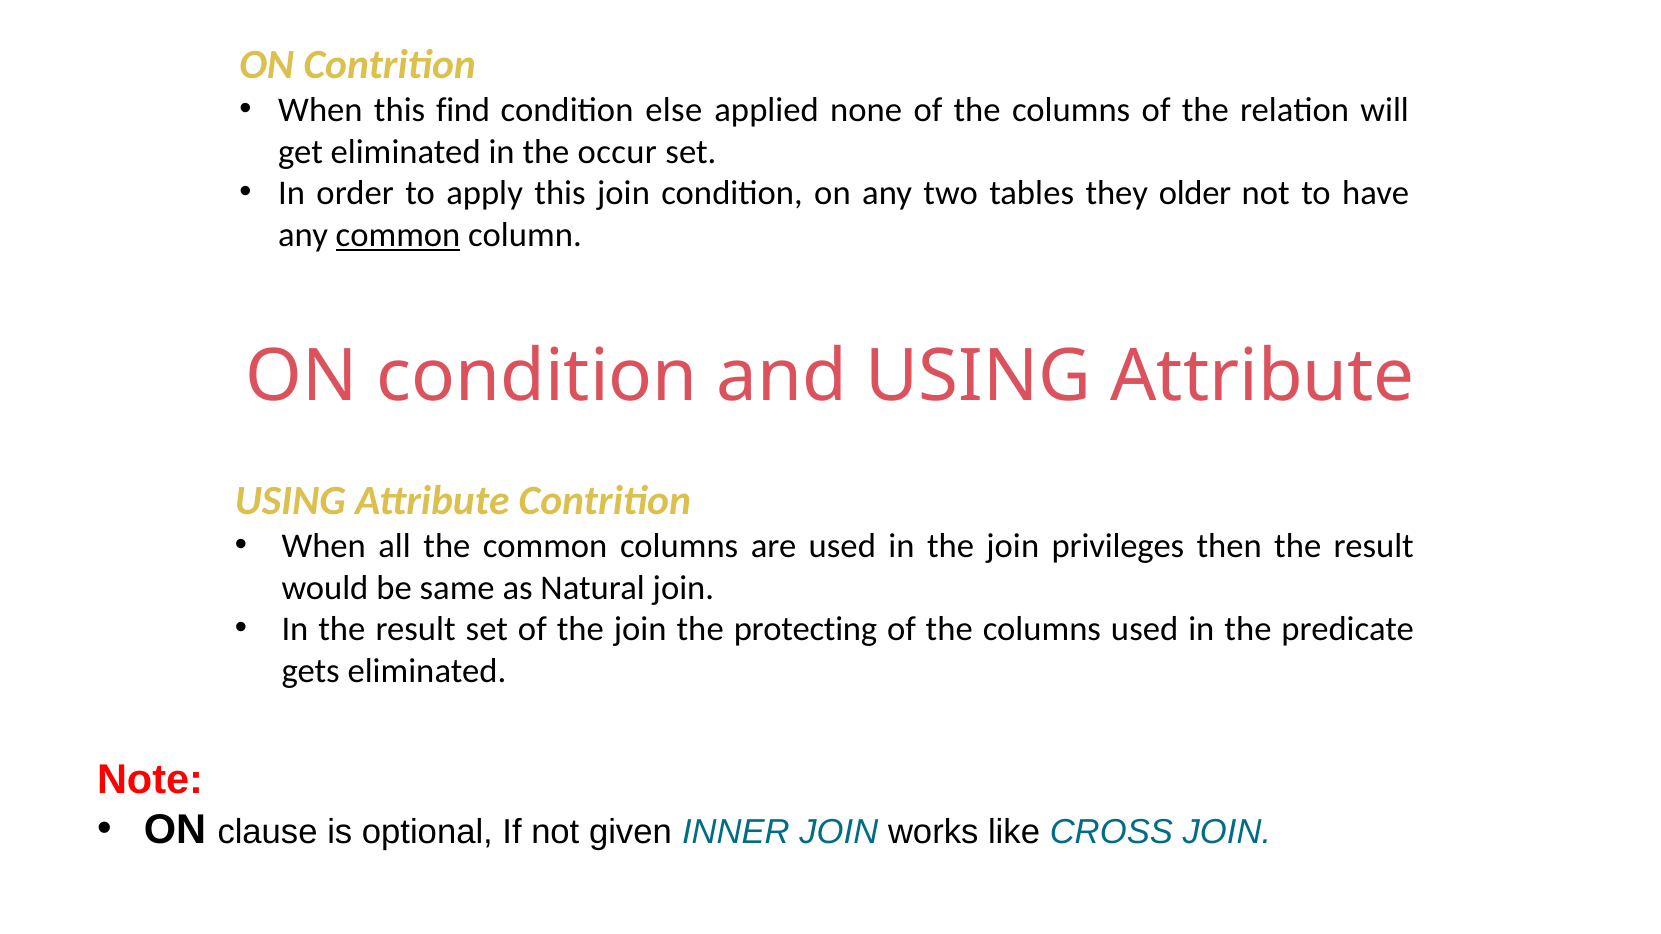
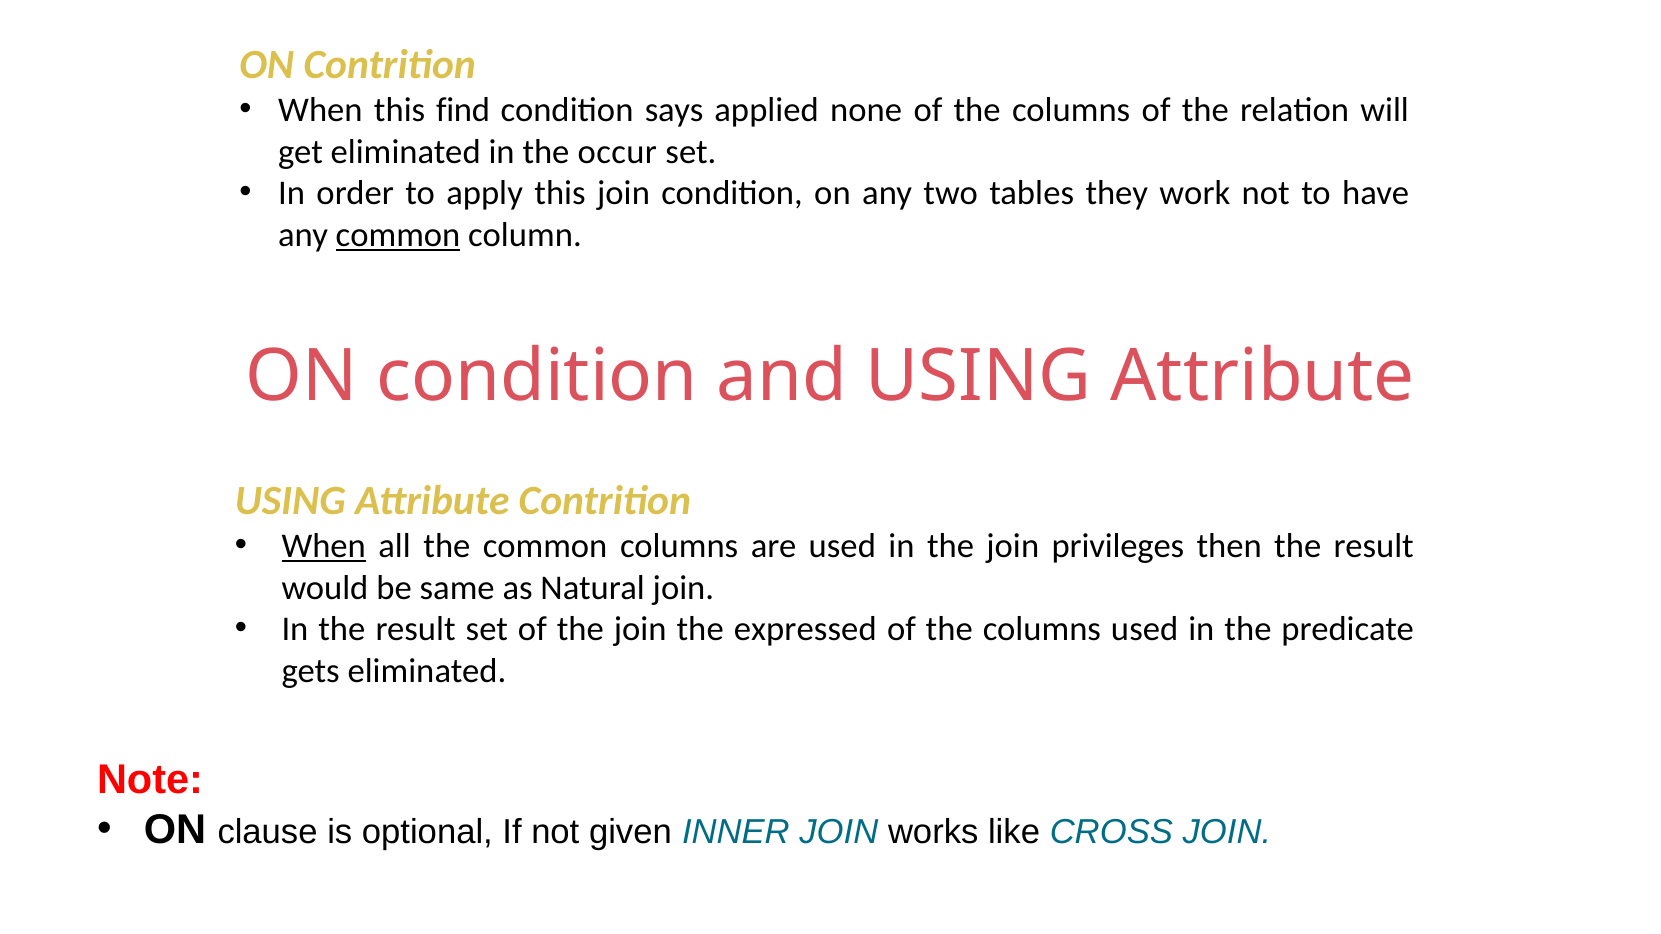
else: else -> says (674, 110)
older: older -> work (1195, 193)
When underline: none -> present (324, 546)
protecting: protecting -> expressed (805, 629)
